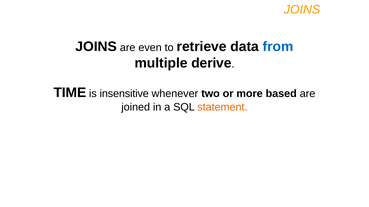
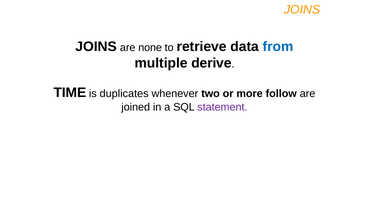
even: even -> none (150, 48)
insensitive: insensitive -> duplicates (124, 94)
based: based -> follow (281, 94)
statement colour: orange -> purple (222, 107)
